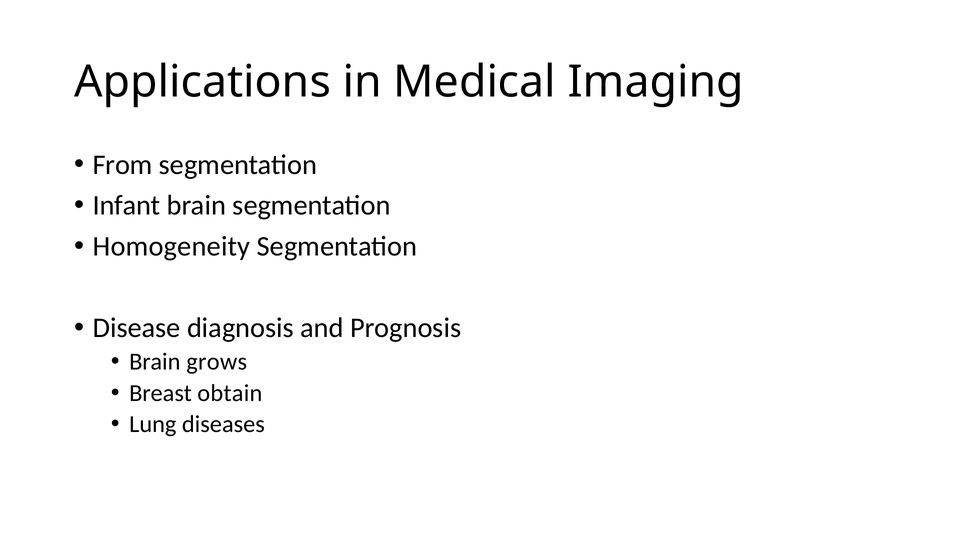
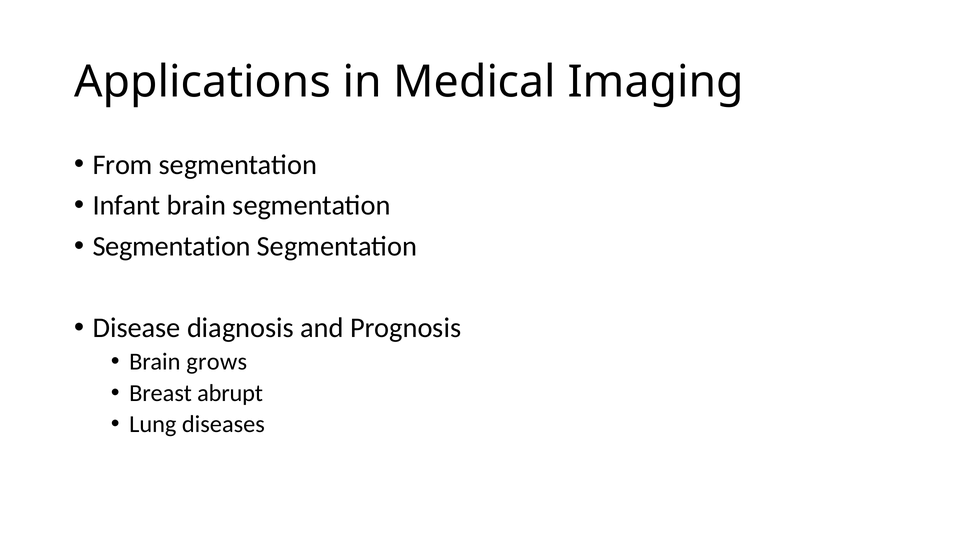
Homogeneity: Homogeneity -> Segmentation (172, 247)
obtain: obtain -> abrupt (230, 393)
